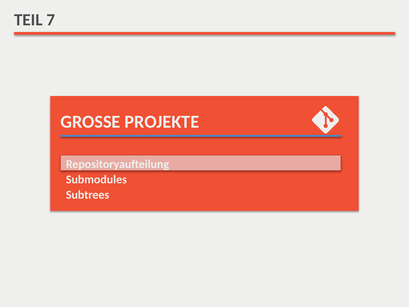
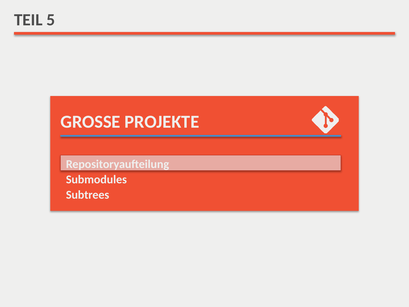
7: 7 -> 5 (51, 20)
